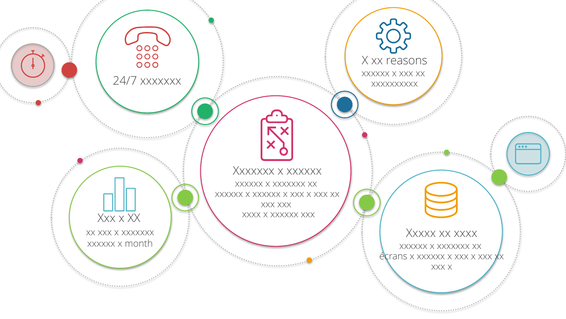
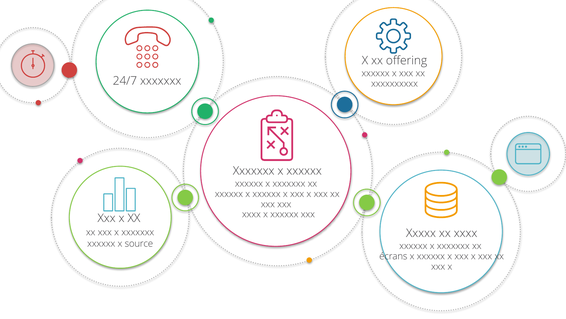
reasons: reasons -> offering (407, 61)
month: month -> source (139, 243)
